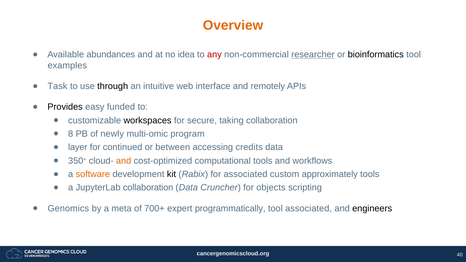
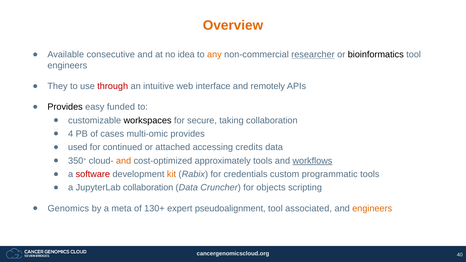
abundances: abundances -> consecutive (111, 55)
any colour: red -> orange (214, 55)
examples: examples -> engineers (67, 66)
Task: Task -> They (58, 86)
through colour: black -> red (113, 86)
8: 8 -> 4 (71, 134)
newly: newly -> cases (112, 134)
multi-omic program: program -> provides (188, 134)
layer: layer -> used (78, 147)
between: between -> attached (173, 147)
computational: computational -> approximately (223, 161)
workflows underline: none -> present (312, 161)
software colour: orange -> red (93, 174)
kit colour: black -> orange (172, 174)
for associated: associated -> credentials (246, 174)
approximately: approximately -> programmatic (330, 174)
700+: 700+ -> 130+ (154, 208)
programmatically: programmatically -> pseudoalignment (230, 208)
engineers colour: black -> orange (372, 208)
